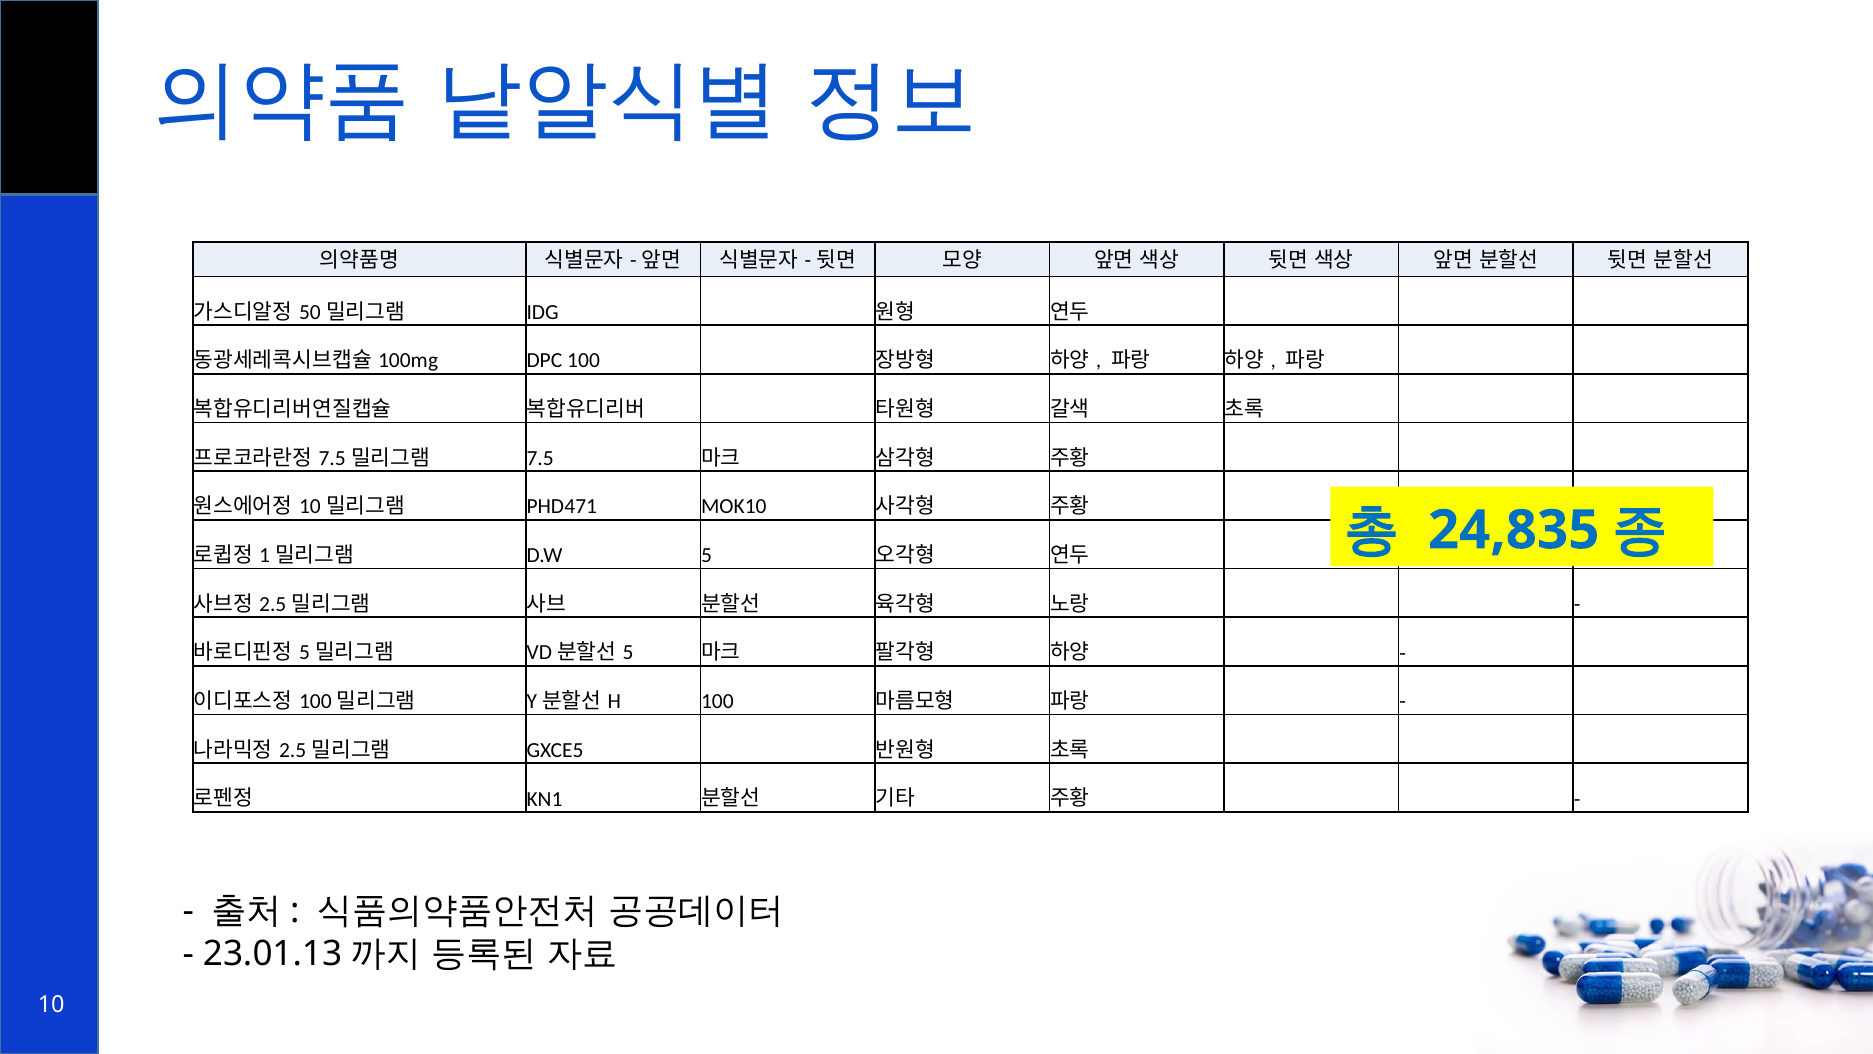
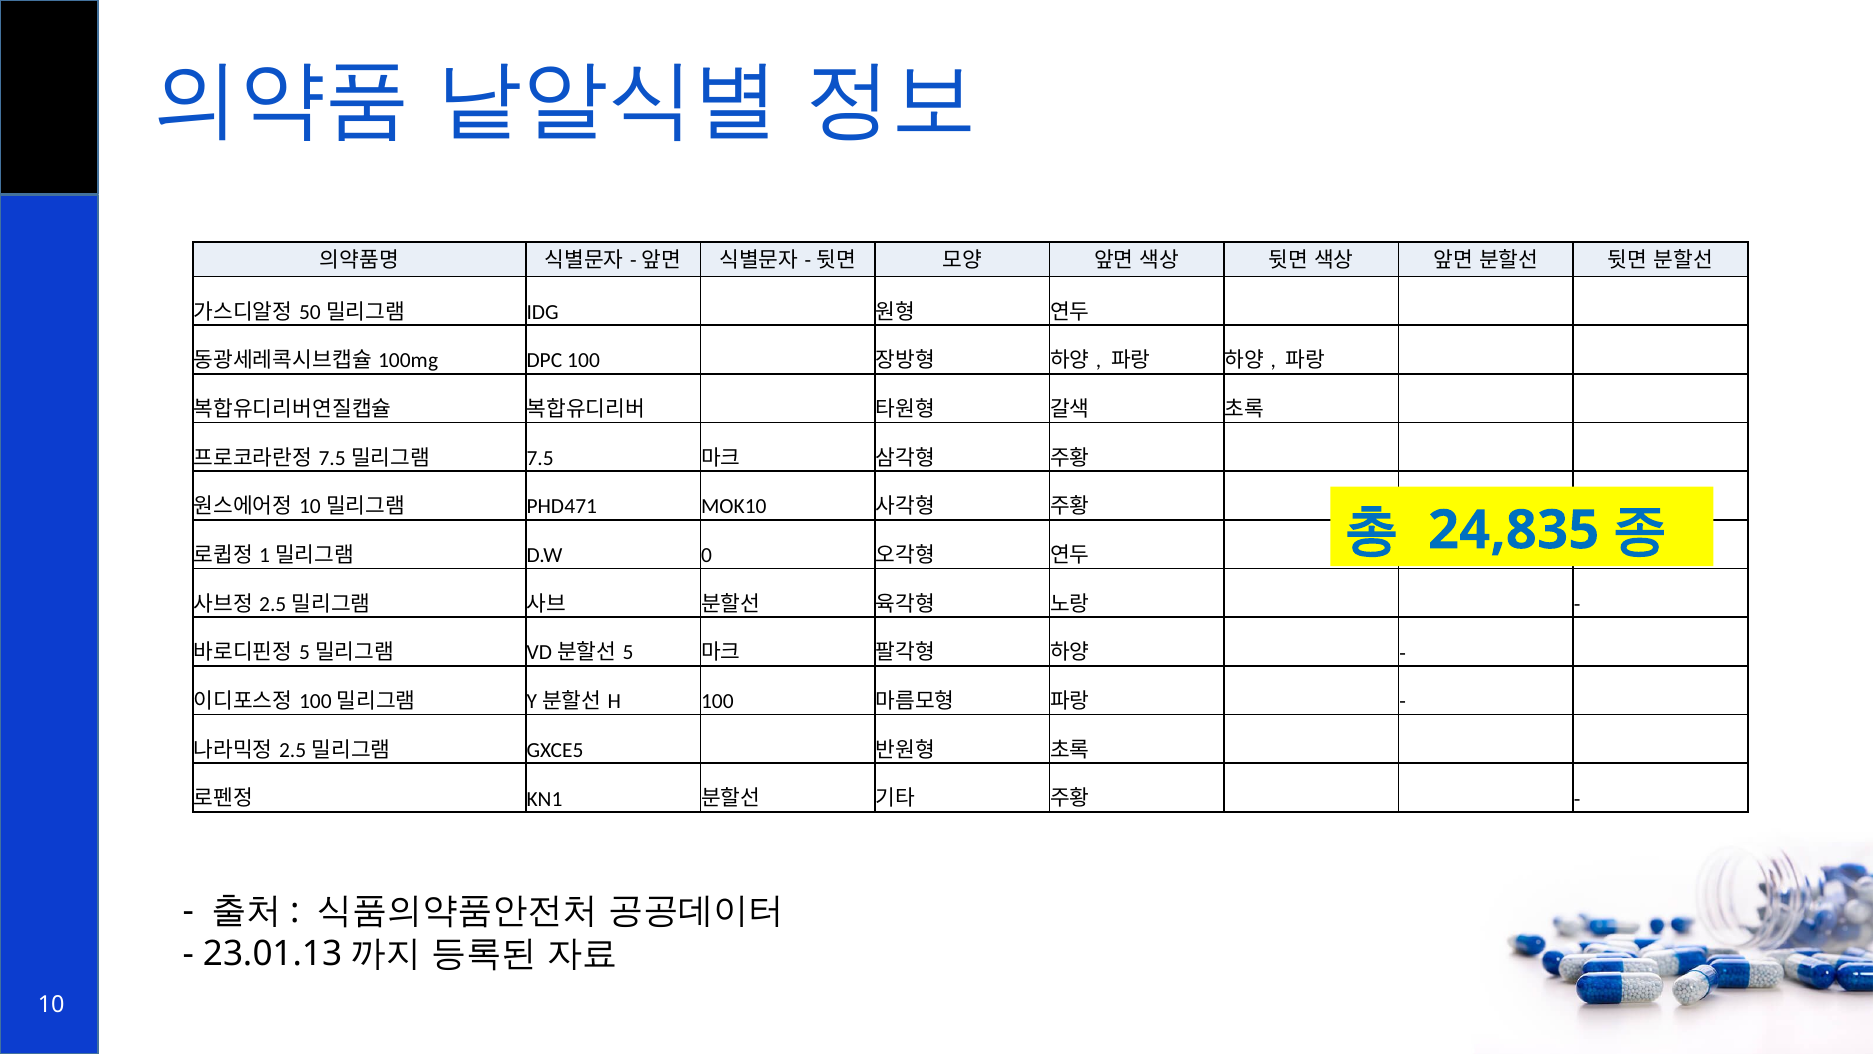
D.W 5: 5 -> 0 (707, 555)
